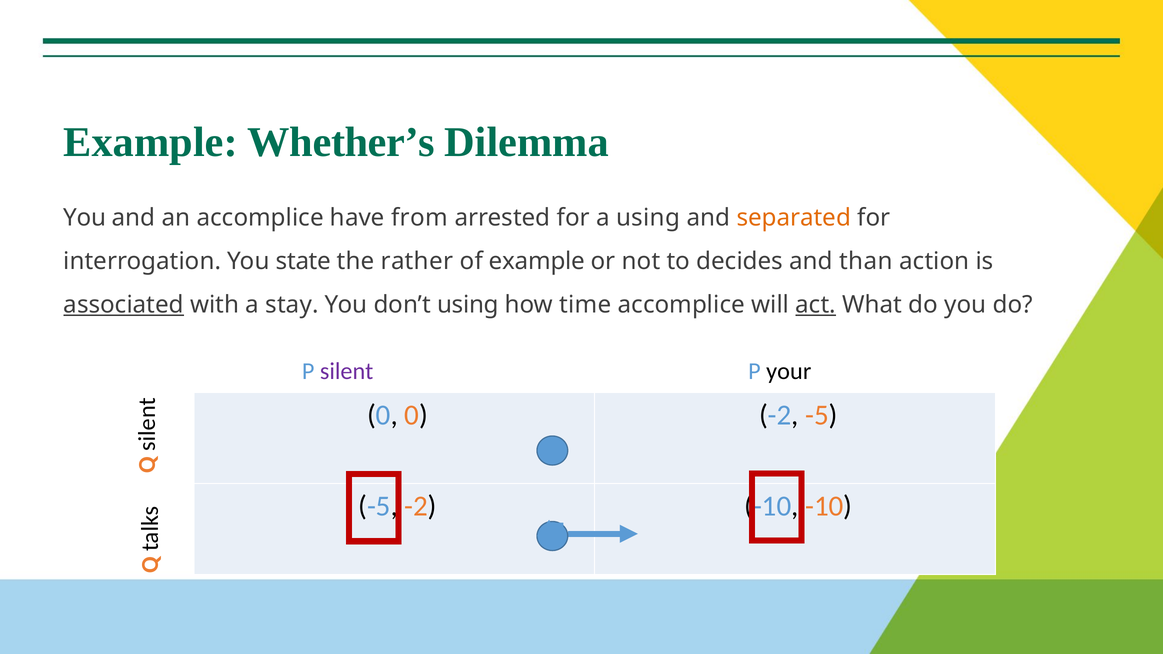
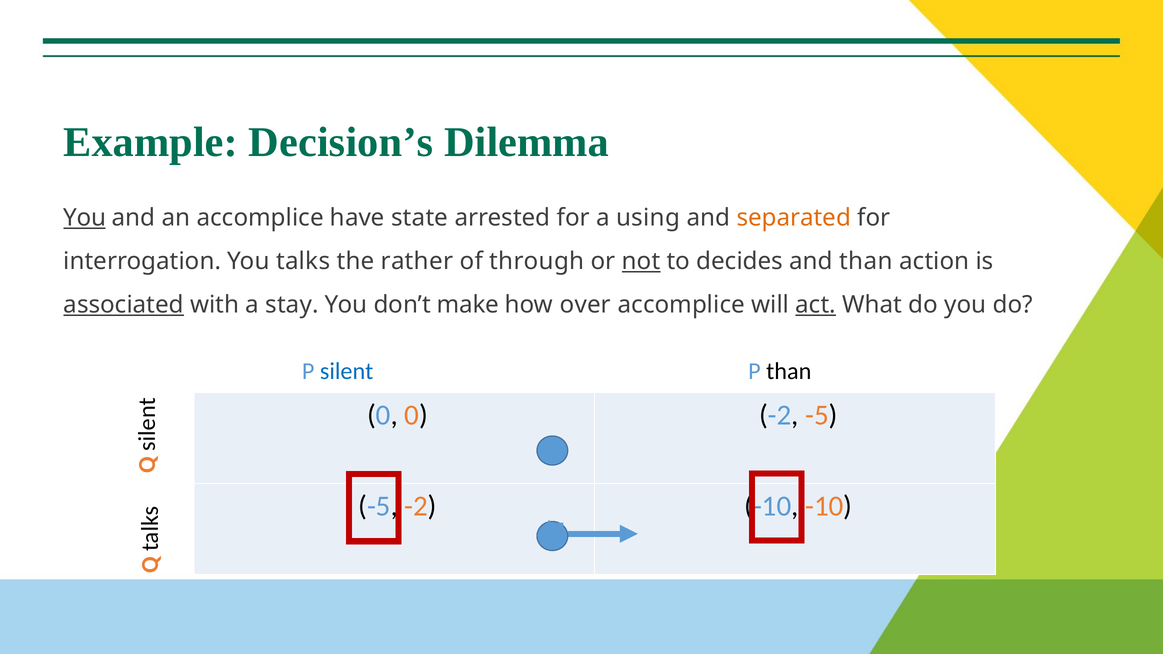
Whether’s: Whether’s -> Decision’s (341, 142)
You underline: none -> present (85, 218)
from: from -> state (420, 218)
state: state -> talks (303, 261)
of example: example -> through (537, 261)
not underline: none -> present (641, 261)
don’t using: using -> make (468, 305)
time: time -> over (585, 305)
silent colour: purple -> blue (347, 371)
P your: your -> than (789, 371)
